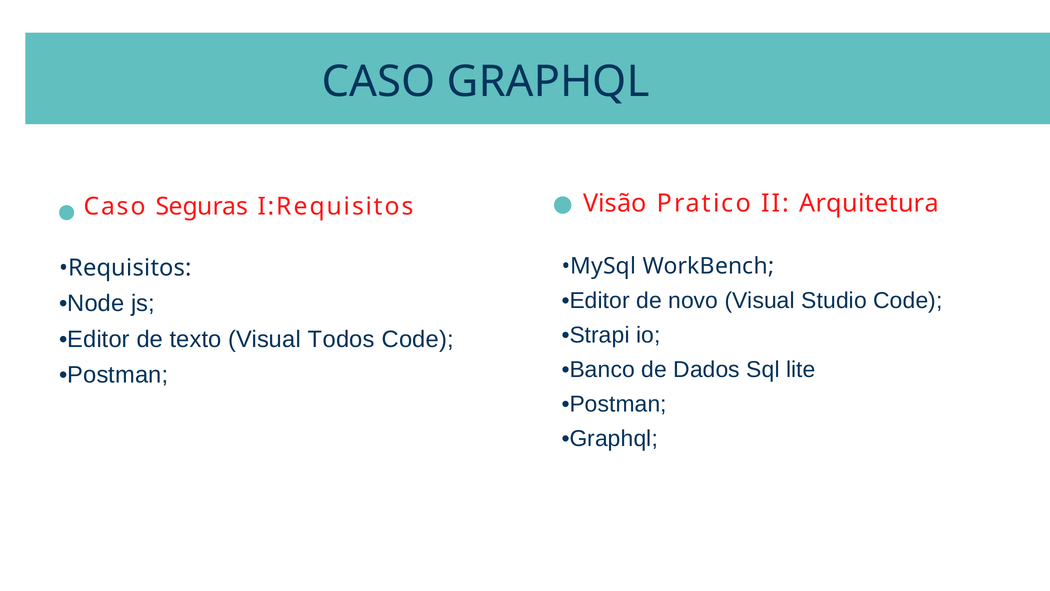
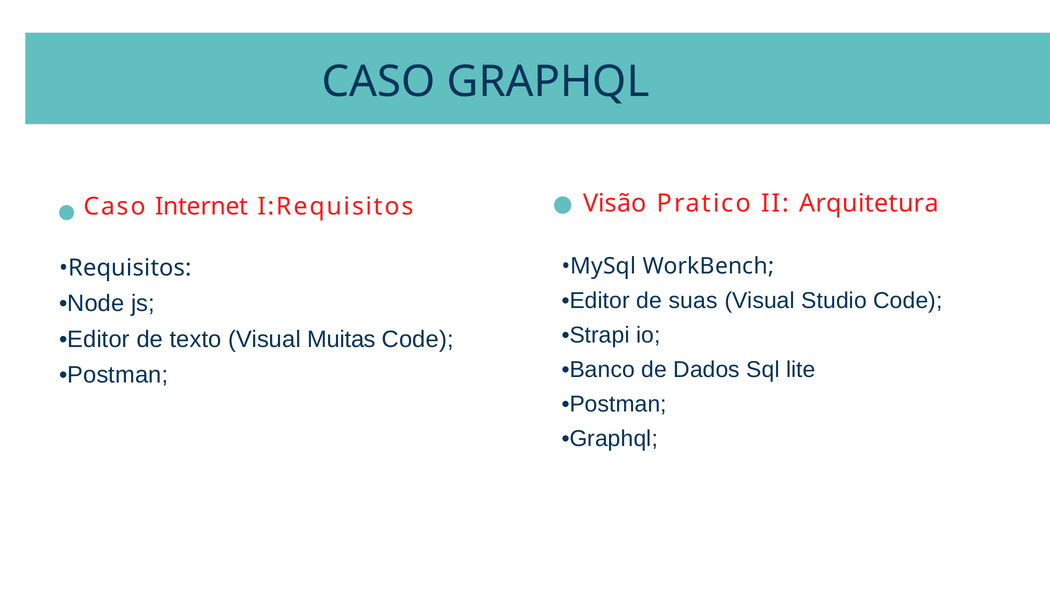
Seguras: Seguras -> Internet (202, 206)
novo: novo -> suas (693, 301)
Todos: Todos -> Muitas (342, 339)
